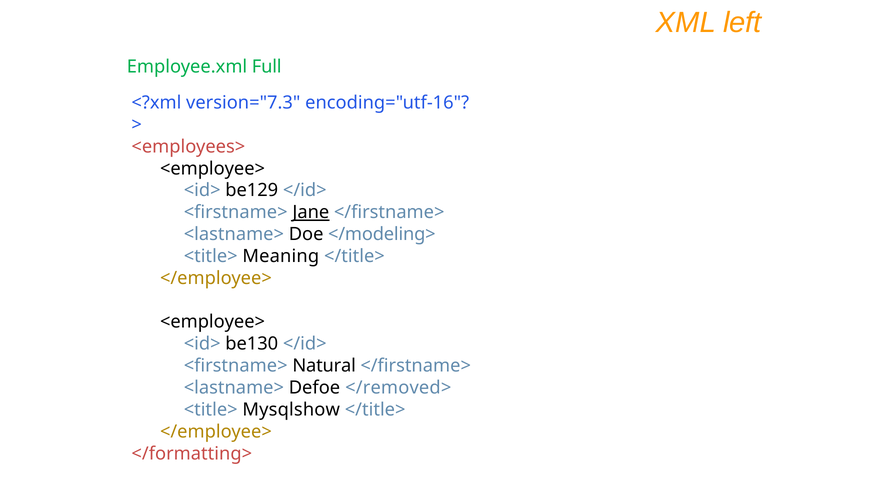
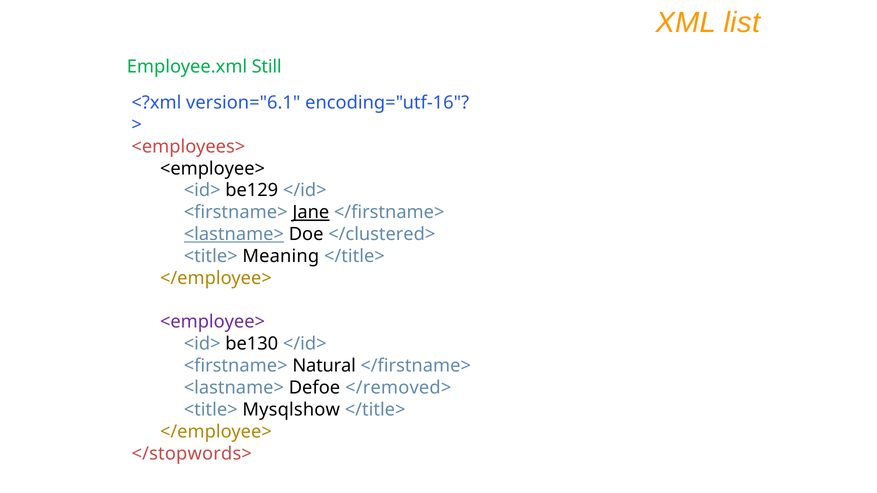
left: left -> list (742, 23)
Full: Full -> Still (267, 67)
version="7.3: version="7.3 -> version="6.1 (243, 103)
<lastname> underline: none -> present (234, 234)
</modeling>: </modeling> -> </clustered> (382, 234)
<employee> colour: black -> purple (213, 322)
</formatting>: </formatting> -> </stopwords> (192, 454)
